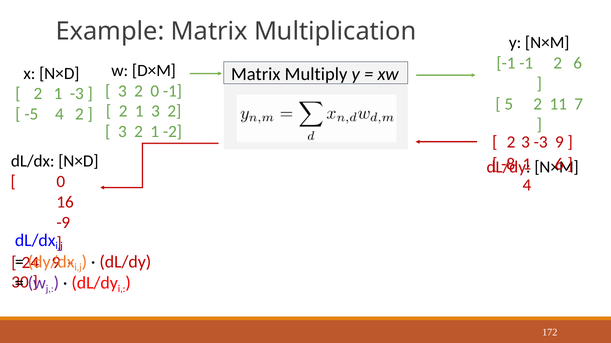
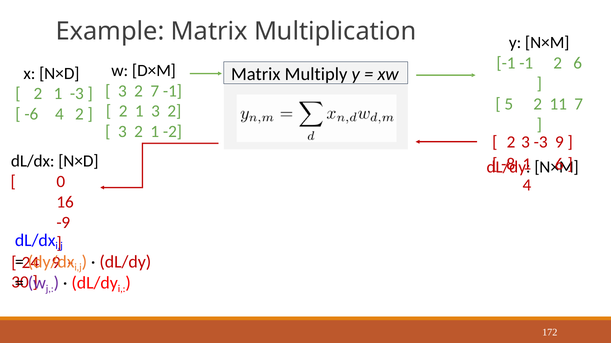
2 0: 0 -> 7 (155, 91)
-5: -5 -> -6 (31, 114)
